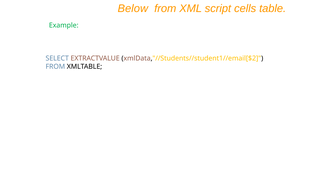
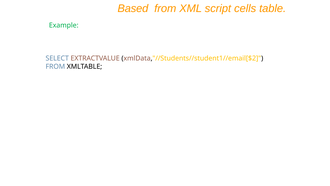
Below: Below -> Based (133, 9)
